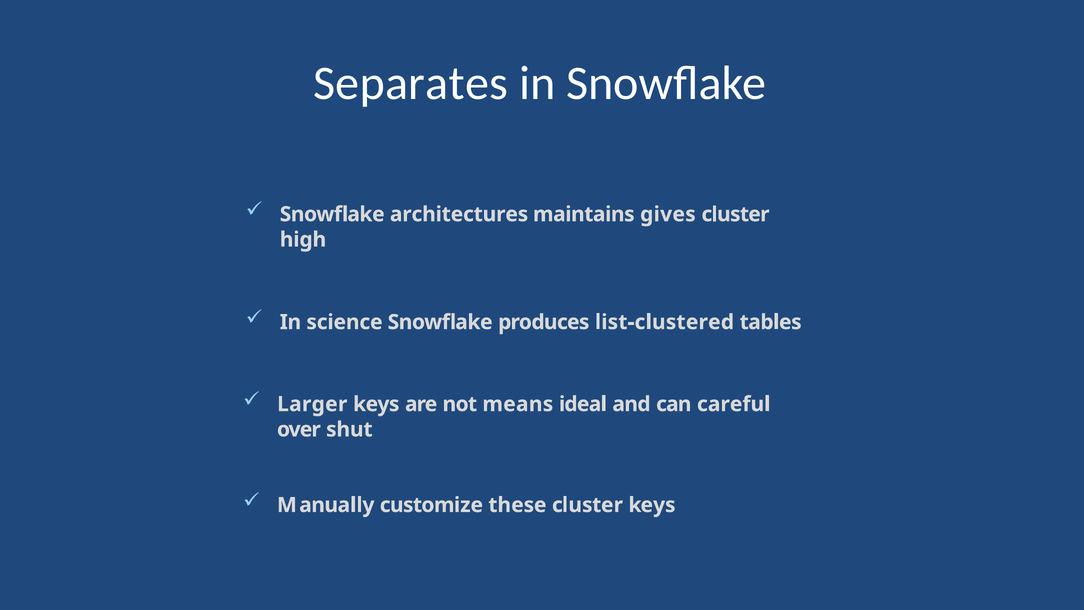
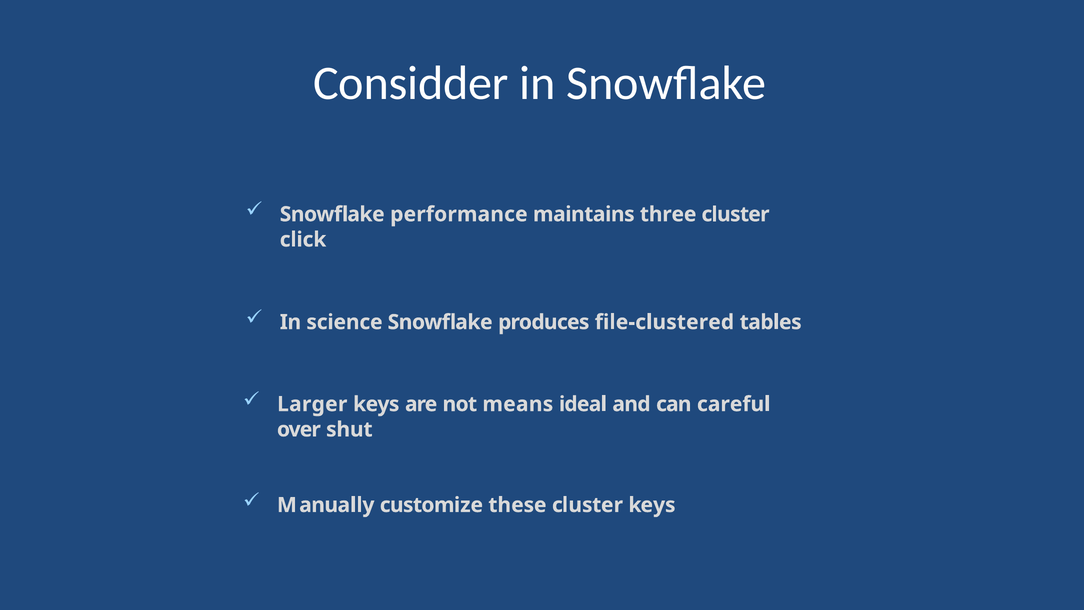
Separates: Separates -> Considder (411, 83)
architectures: architectures -> performance (459, 214)
gives: gives -> three (668, 214)
high: high -> click (303, 240)
list-clustered: list-clustered -> file-clustered (664, 322)
